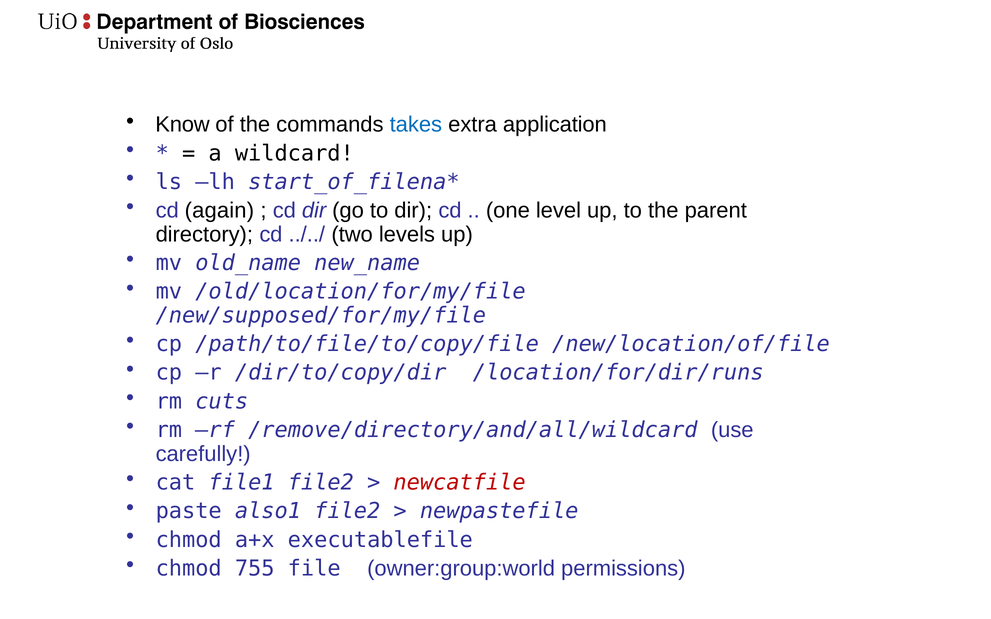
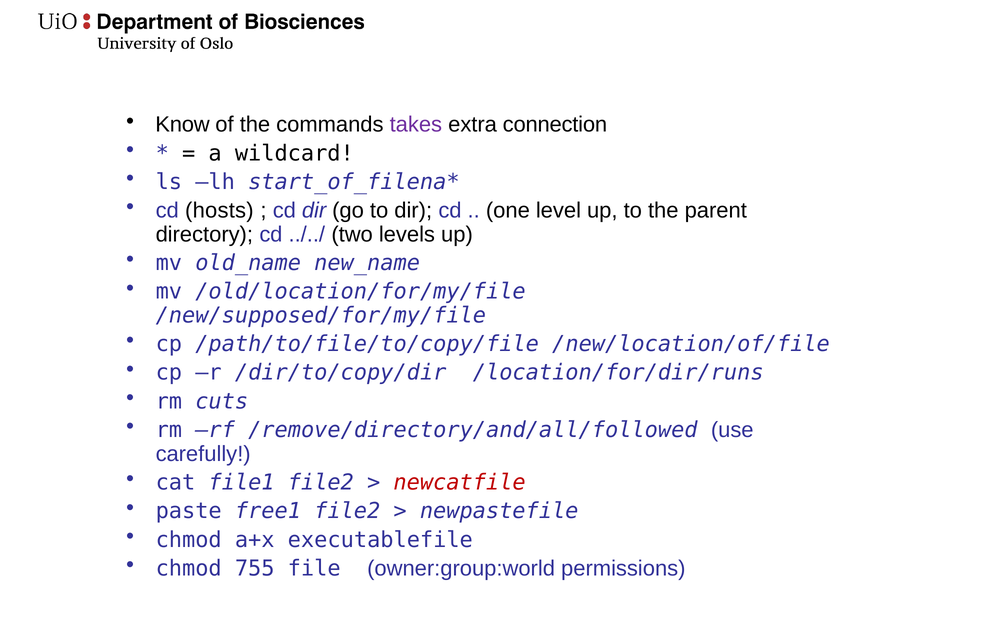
takes colour: blue -> purple (416, 125)
application: application -> connection (555, 125)
again: again -> hosts (219, 211)
/remove/directory/and/all/wildcard: /remove/directory/and/all/wildcard -> /remove/directory/and/all/followed (473, 430)
also1: also1 -> free1 (268, 511)
